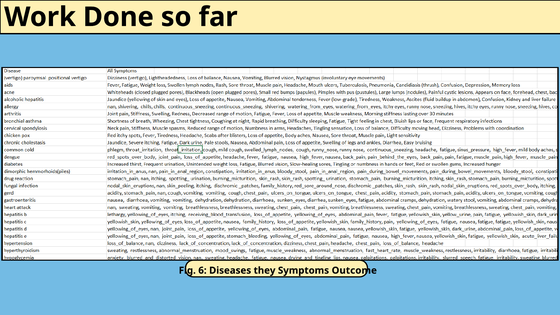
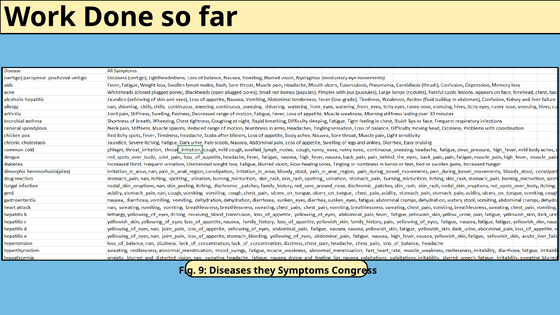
6: 6 -> 9 (202, 270)
Outcome: Outcome -> Congress (354, 270)
